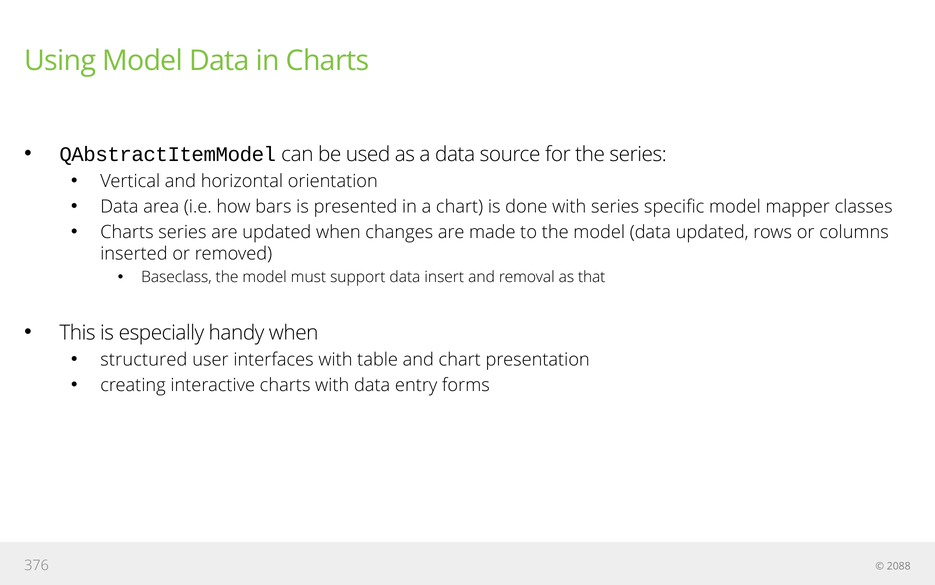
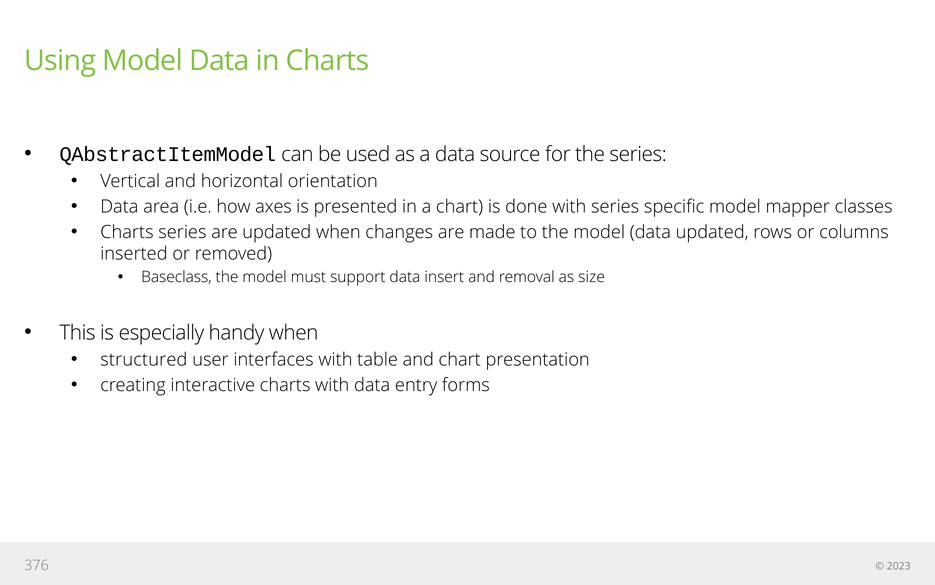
bars: bars -> axes (273, 206)
that: that -> size (592, 277)
2088: 2088 -> 2023 (899, 566)
